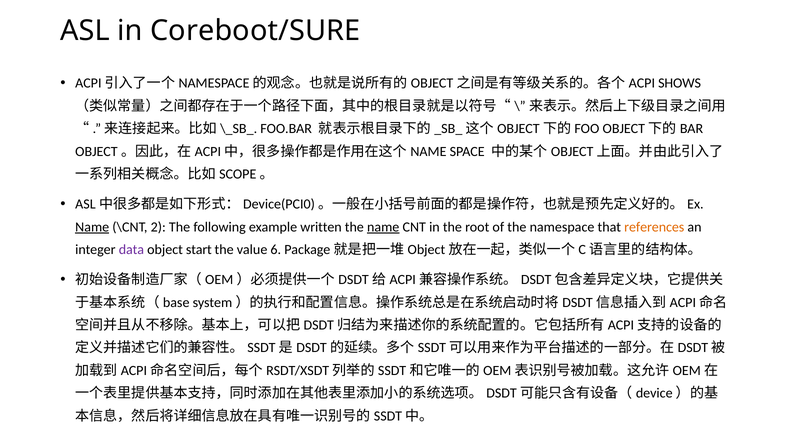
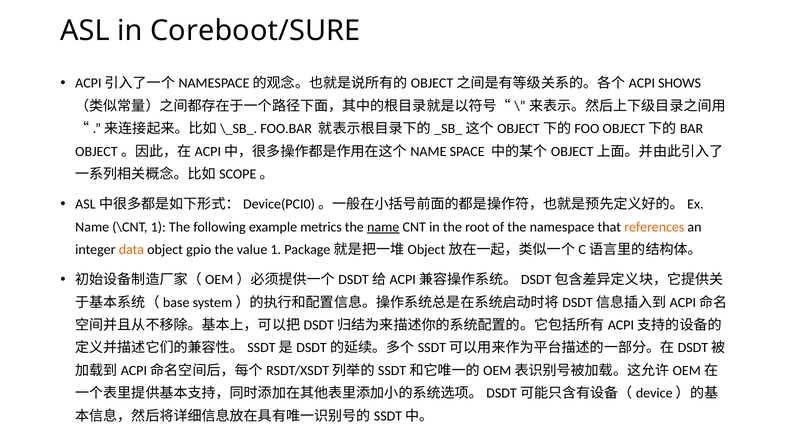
Name underline: present -> none (92, 227)
\CNT 2: 2 -> 1 (158, 227)
written: written -> metrics (321, 227)
data colour: purple -> orange (131, 250)
start: start -> gpio (199, 250)
value 6: 6 -> 1 (276, 250)
